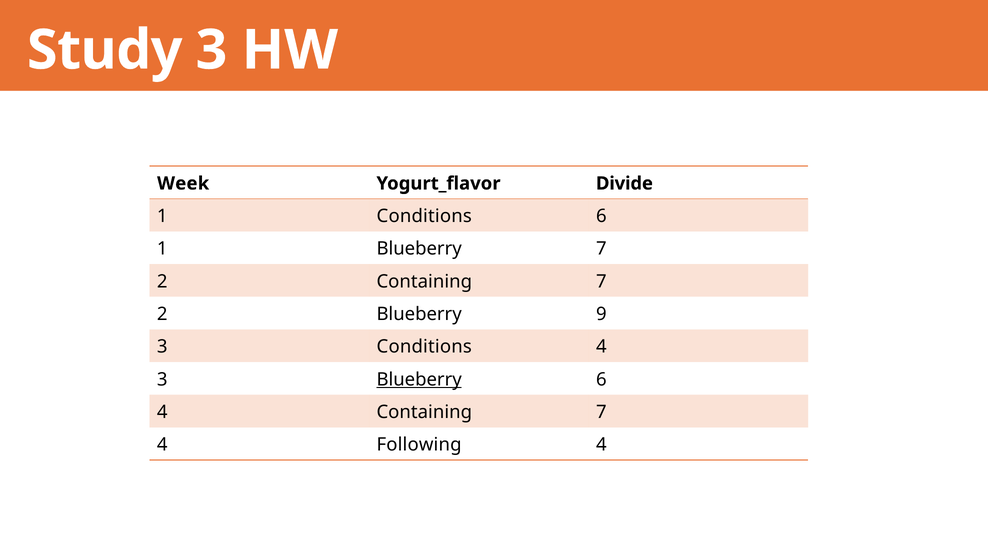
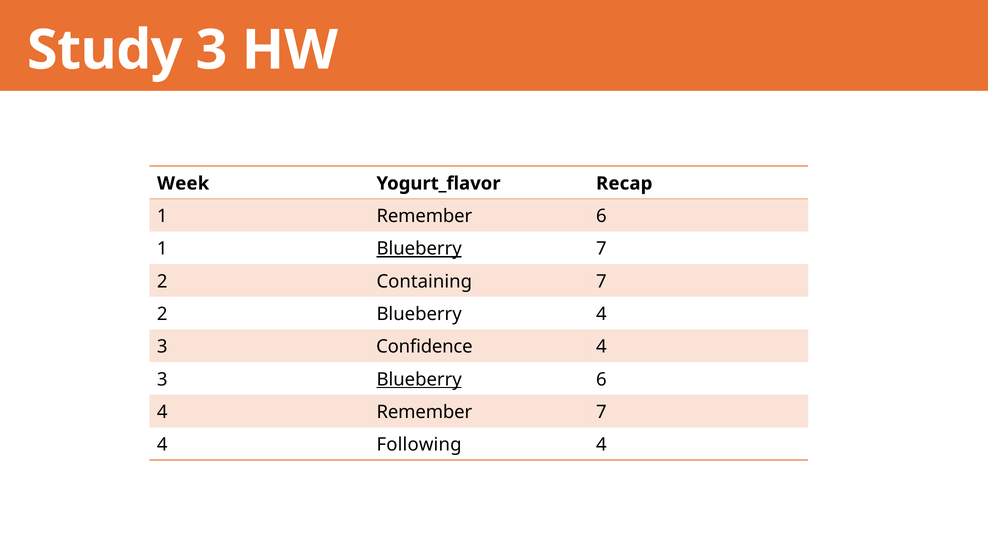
Divide: Divide -> Recap (624, 183)
1 Conditions: Conditions -> Remember (424, 216)
Blueberry underline: none -> present (419, 249)
Blueberry 9: 9 -> 4 (601, 314)
3 Conditions: Conditions -> Confidence (424, 347)
4 Containing: Containing -> Remember (424, 412)
